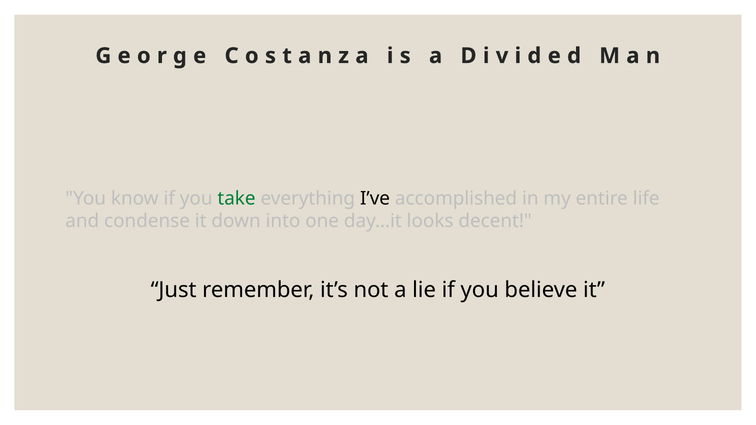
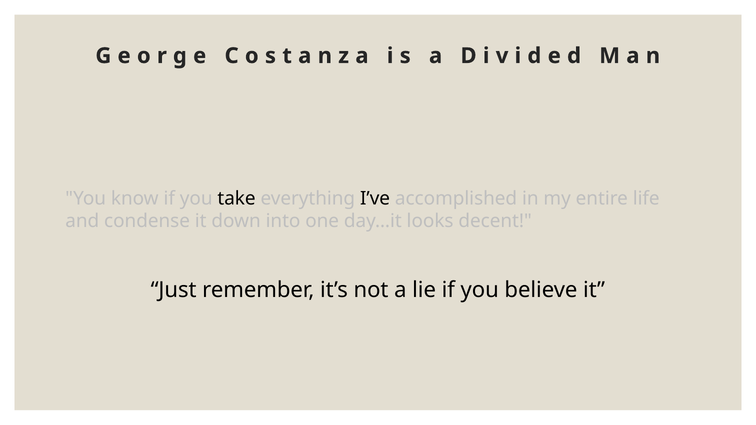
take colour: green -> black (237, 198)
